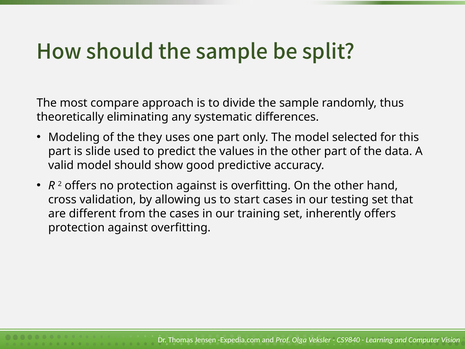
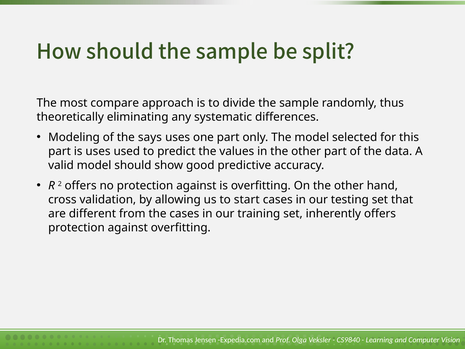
they: they -> says (150, 137)
is slide: slide -> uses (98, 151)
